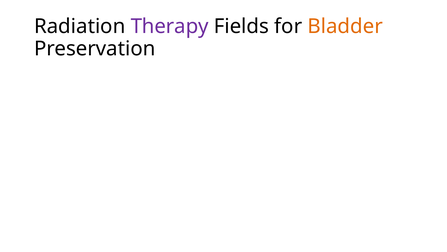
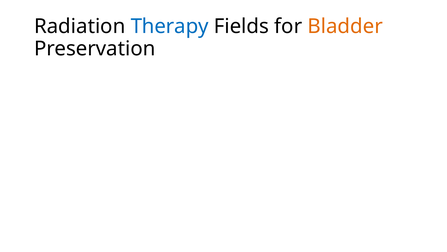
Therapy colour: purple -> blue (170, 26)
